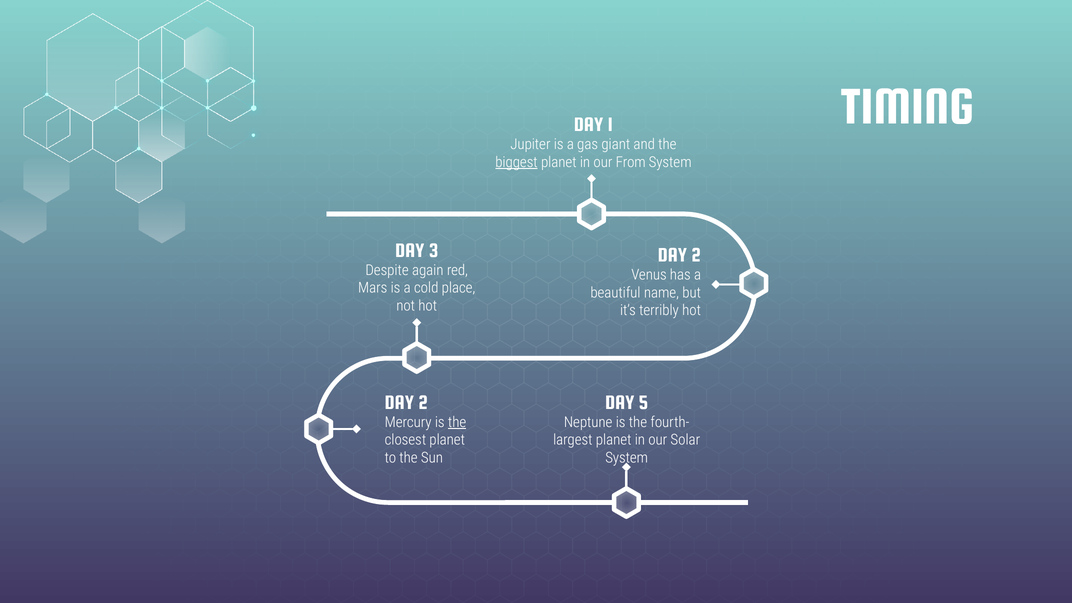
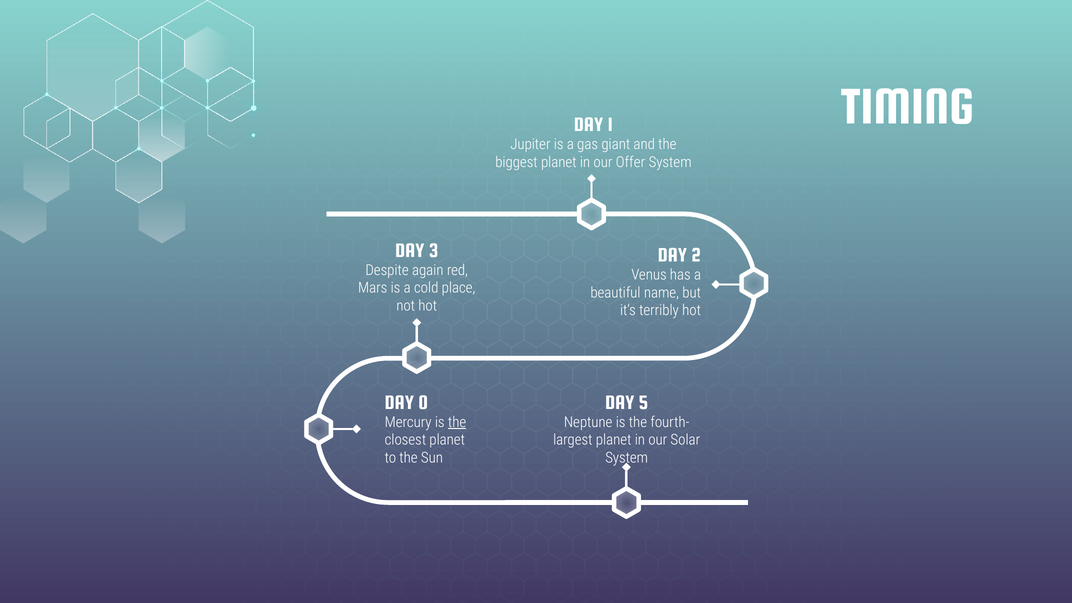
biggest underline: present -> none (516, 162)
From: From -> Offer (631, 162)
2: 2 -> 0 (423, 402)
